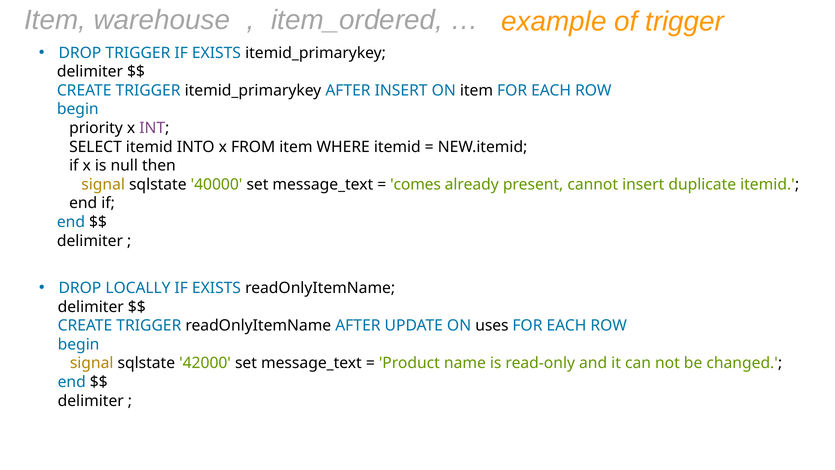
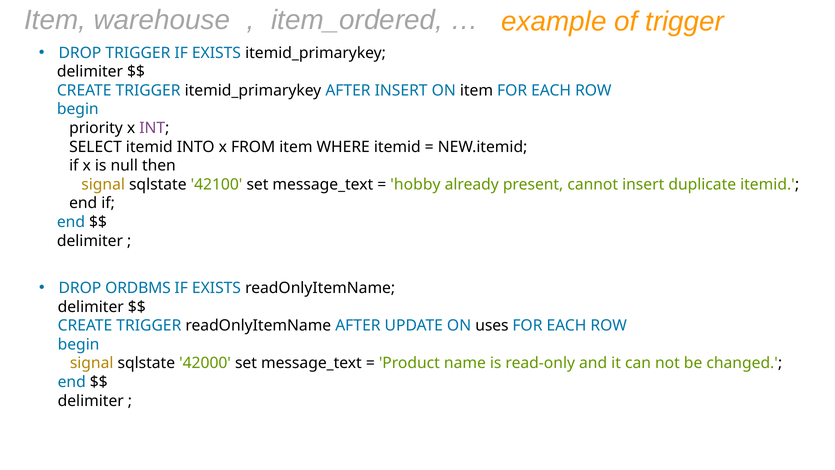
40000: 40000 -> 42100 (217, 184)
comes: comes -> hobby (415, 184)
LOCALLY: LOCALLY -> ORDBMS (138, 288)
